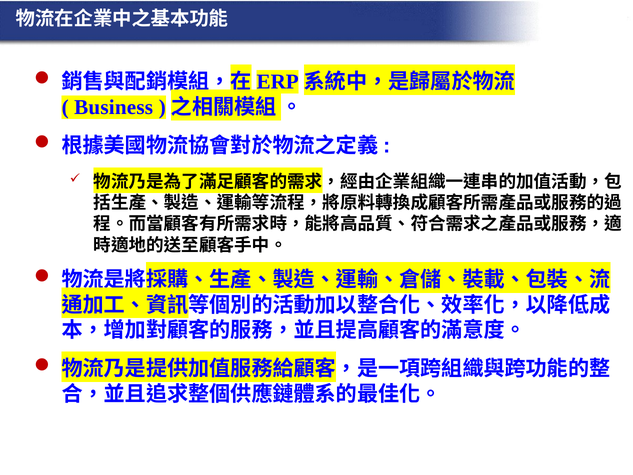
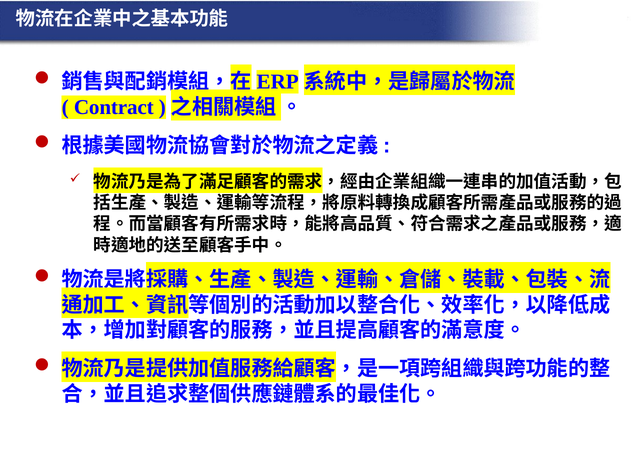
Business: Business -> Contract (114, 107)
